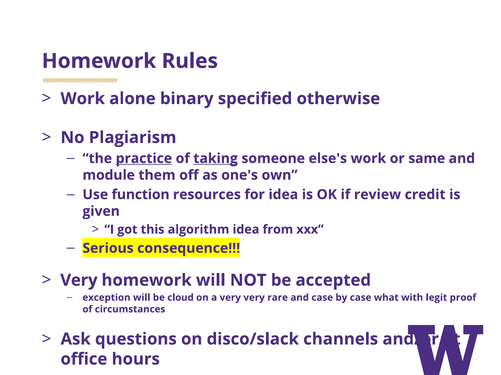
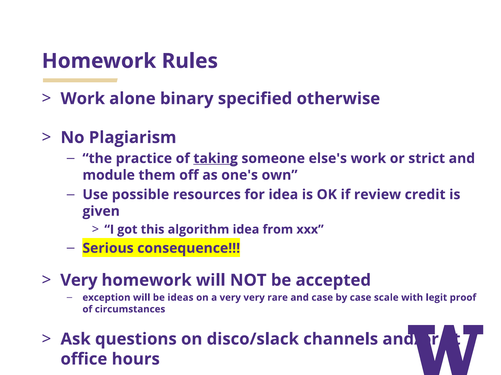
practice underline: present -> none (144, 159)
same: same -> strict (427, 159)
function: function -> possible (140, 195)
cloud: cloud -> ideas (180, 298)
what: what -> scale (386, 298)
